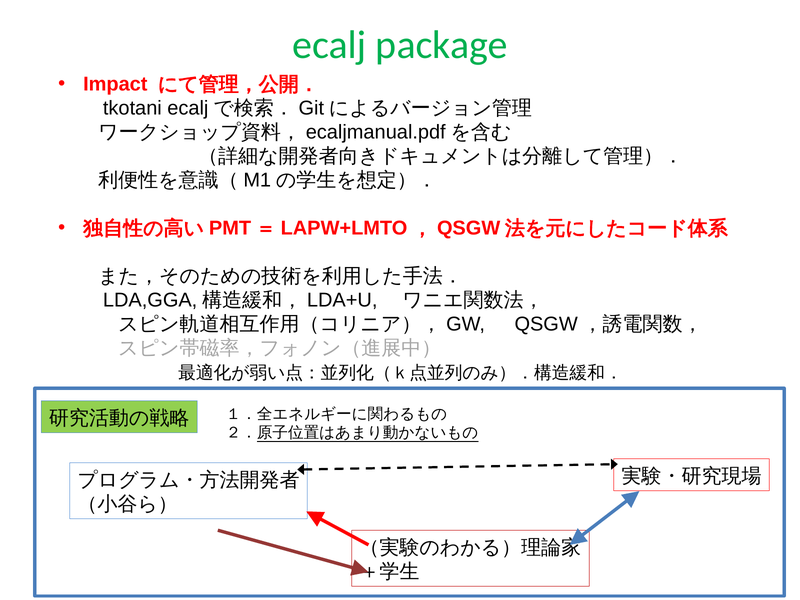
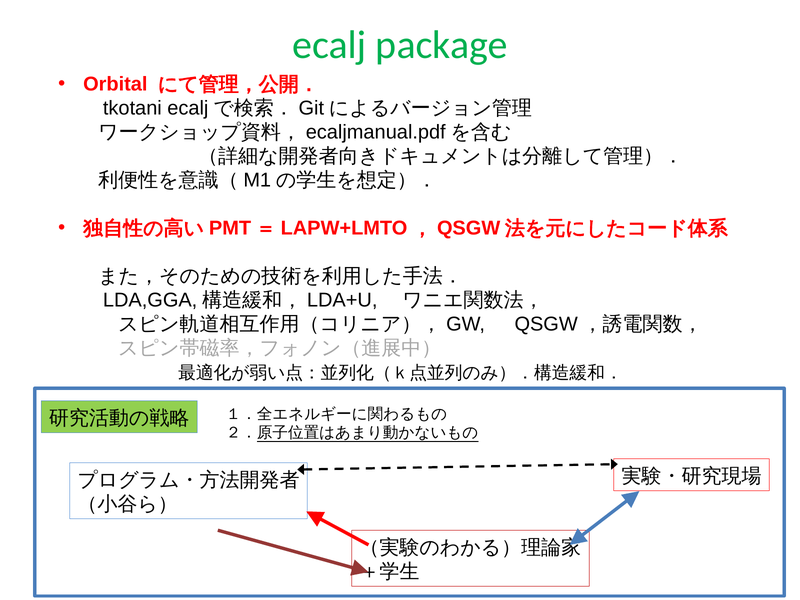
Impact: Impact -> Orbital (115, 84)
